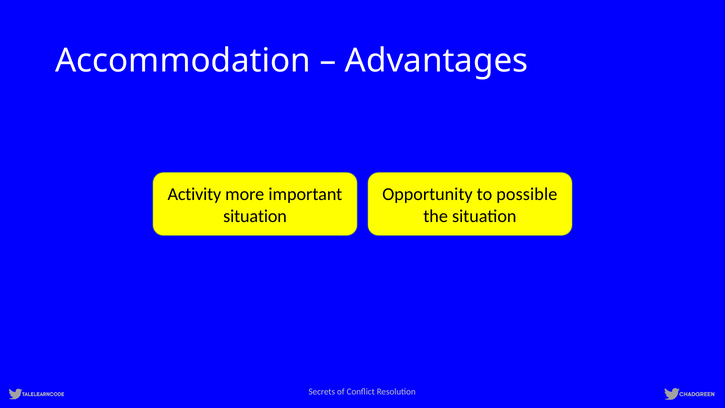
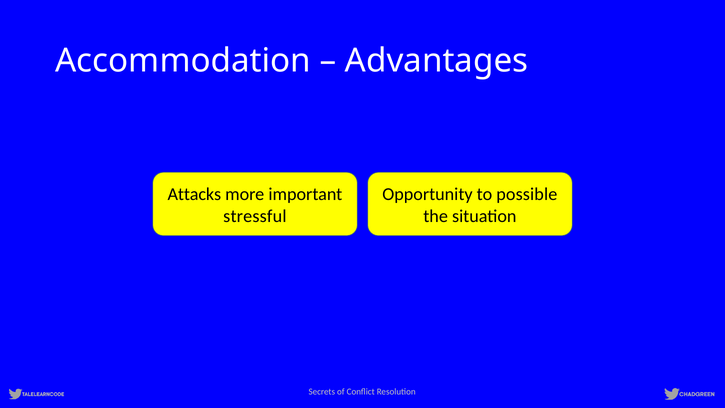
Activity: Activity -> Attacks (194, 194)
situation: situation -> stressful (255, 216)
